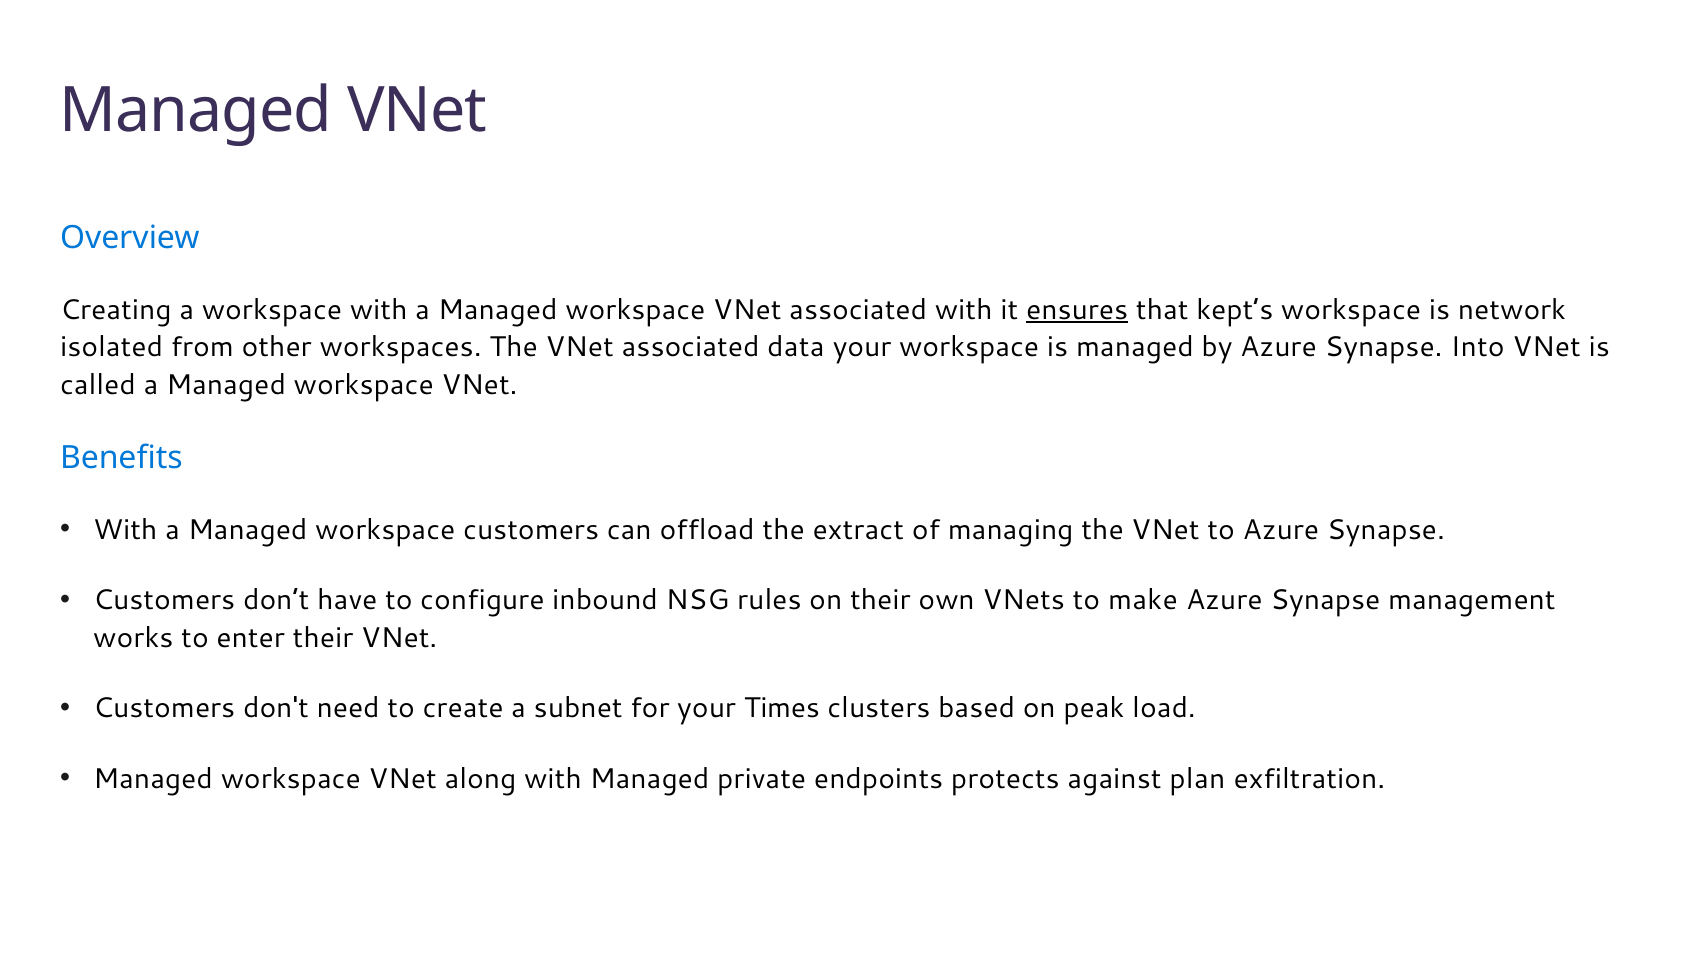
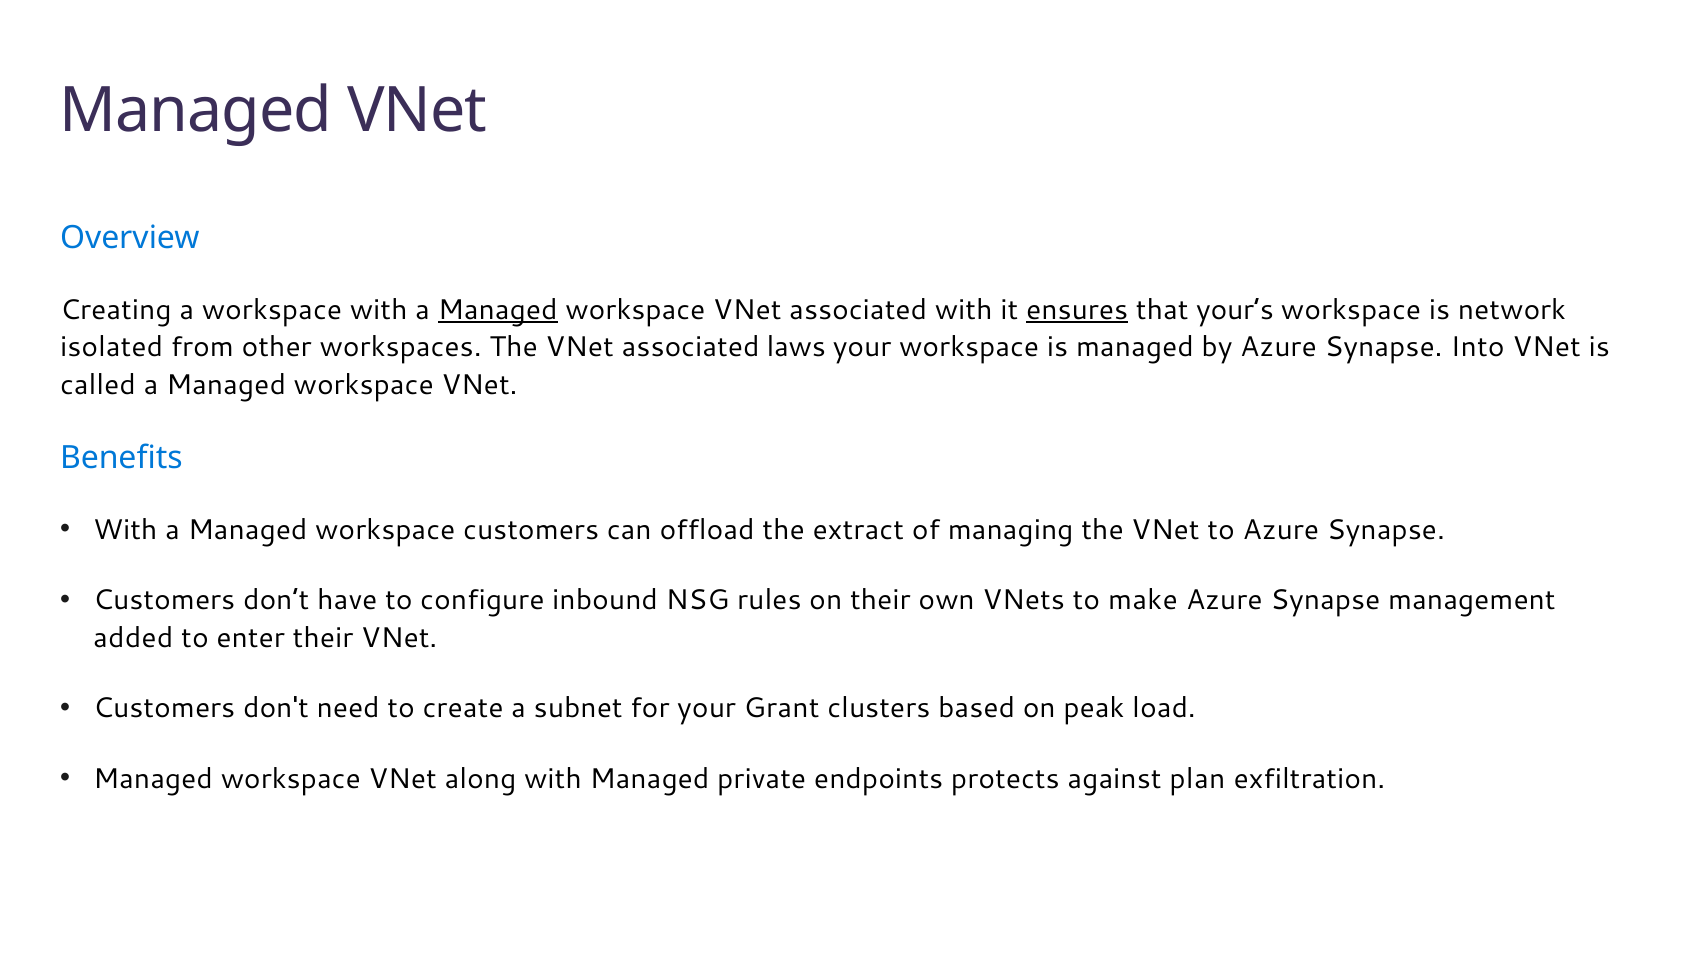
Managed underline: none -> present (498, 310)
kept’s: kept’s -> your’s (1235, 310)
data: data -> laws (796, 347)
works: works -> added (133, 638)
Times: Times -> Grant (782, 708)
